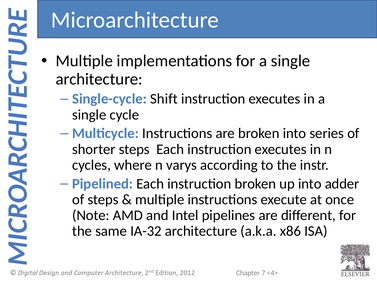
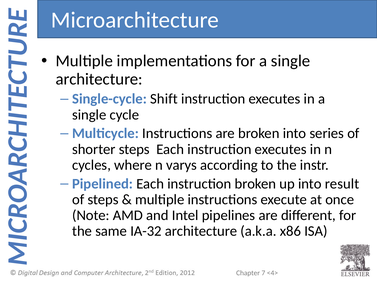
adder: adder -> result (342, 184)
